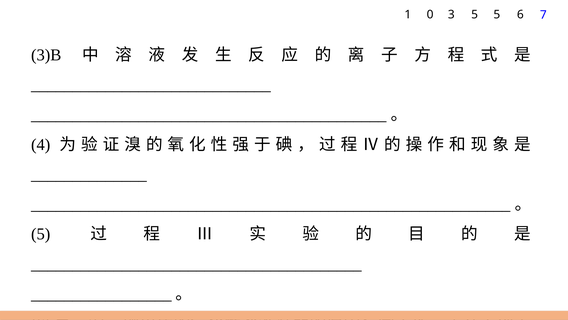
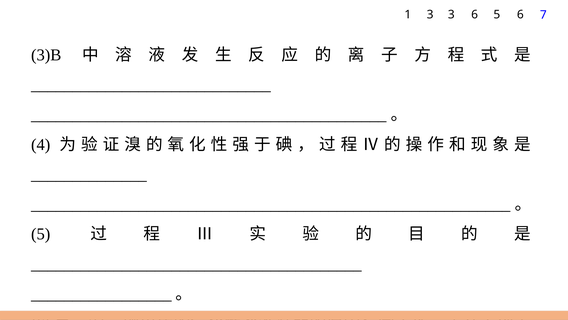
1 0: 0 -> 3 (430, 15)
3 5: 5 -> 6 (475, 15)
